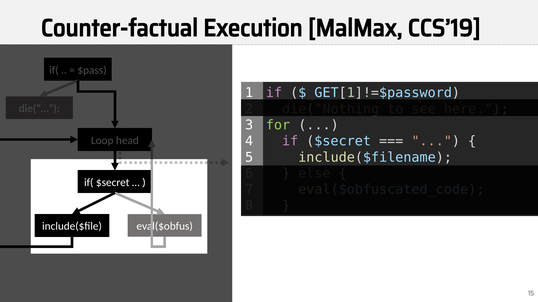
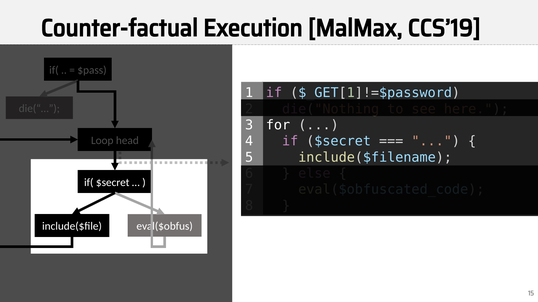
for colour: light green -> white (278, 125)
